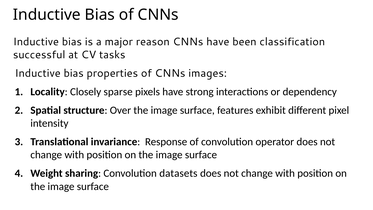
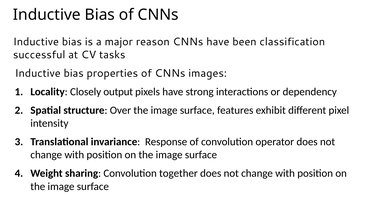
sparse: sparse -> output (118, 92)
datasets: datasets -> together (178, 173)
